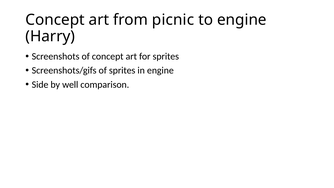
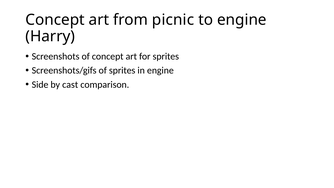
well: well -> cast (70, 84)
